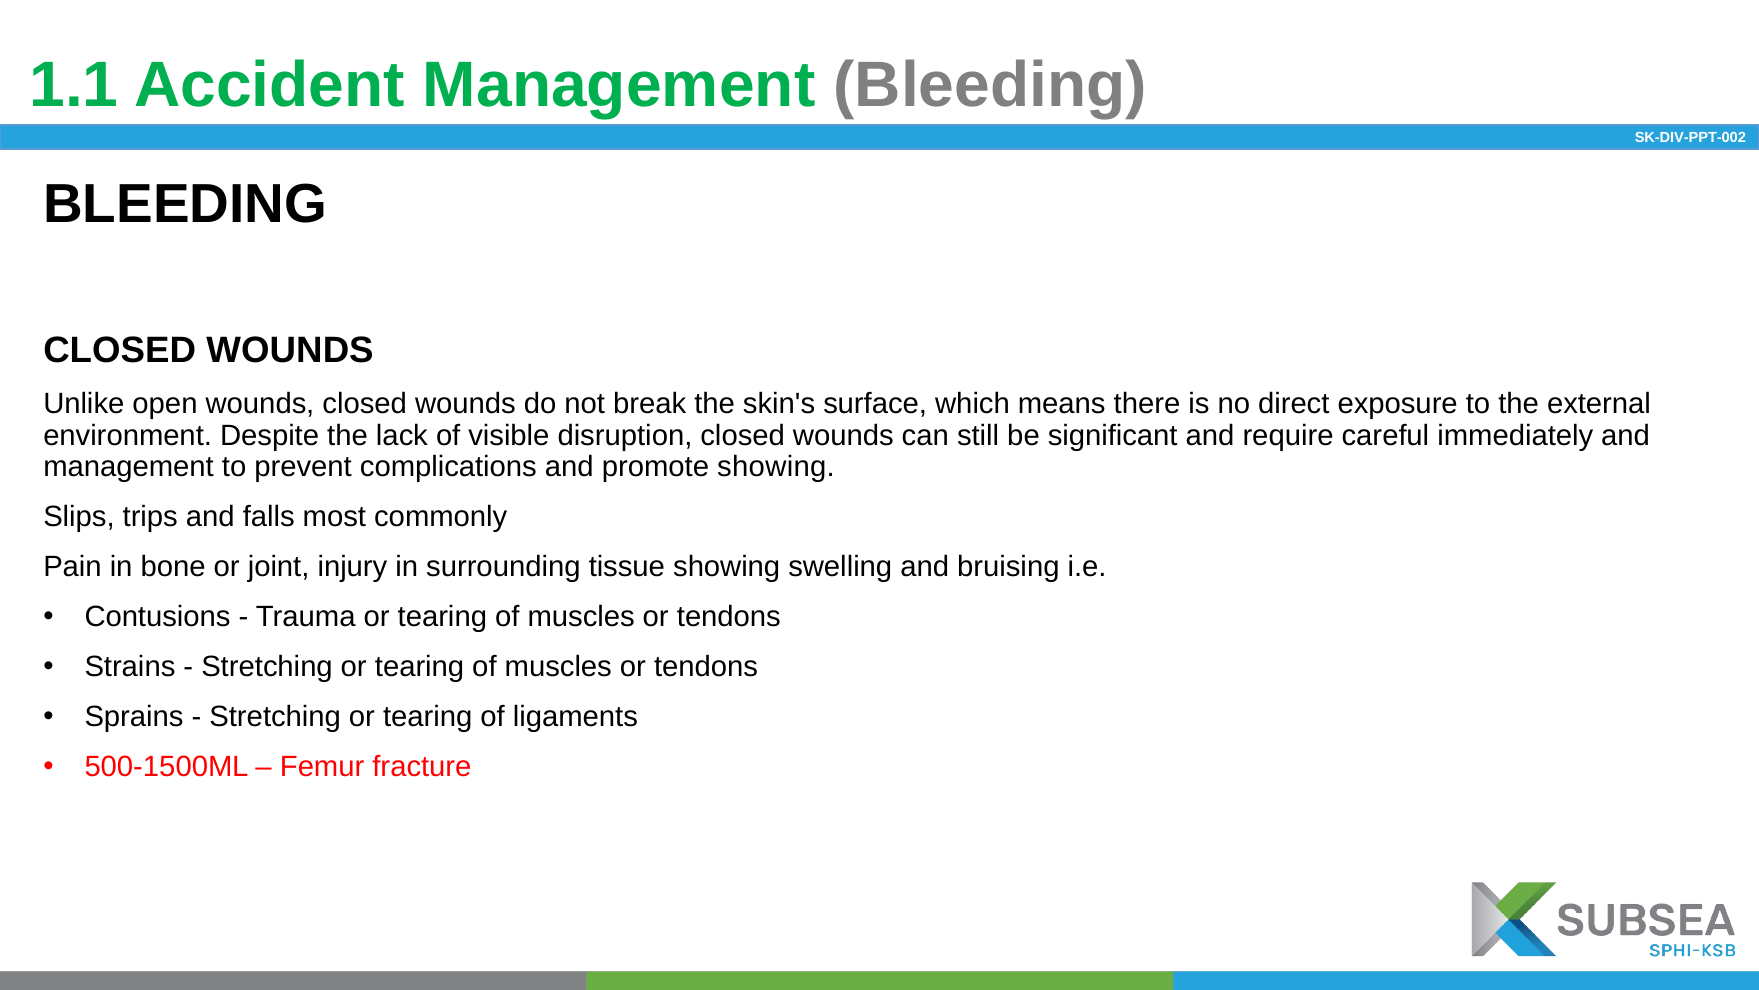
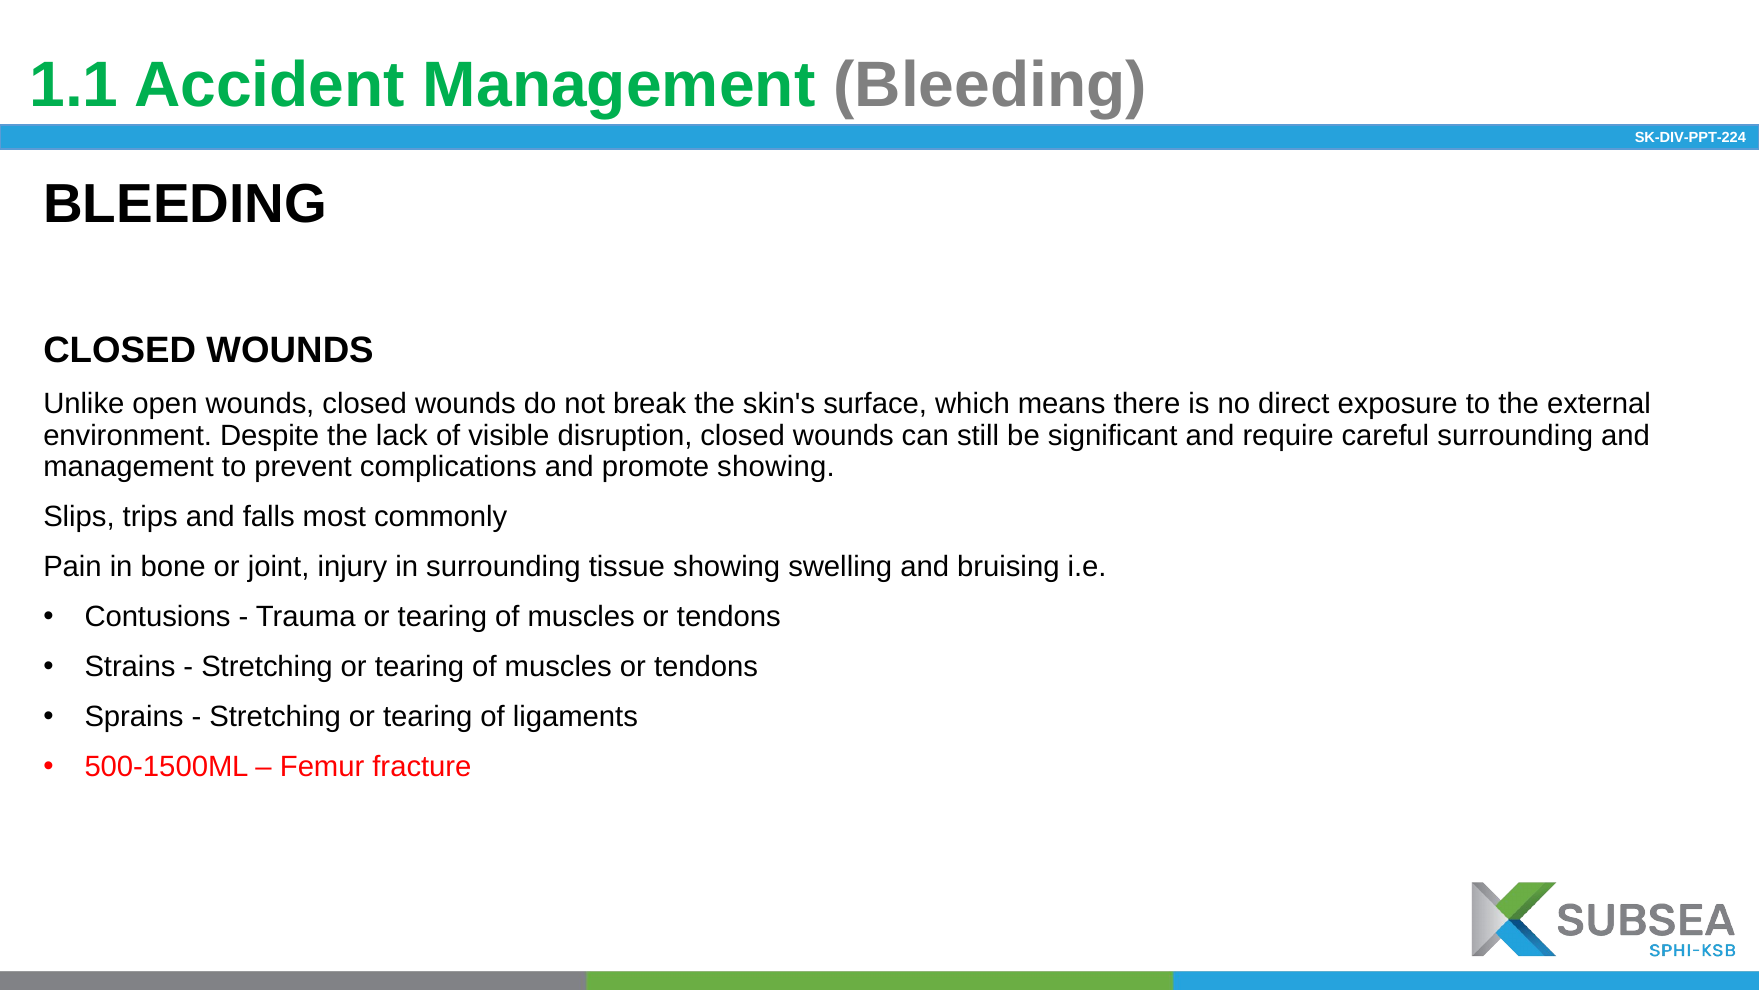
SK-DIV-PPT-002: SK-DIV-PPT-002 -> SK-DIV-PPT-224 (1690, 138)
careful immediately: immediately -> surrounding (1515, 435)
